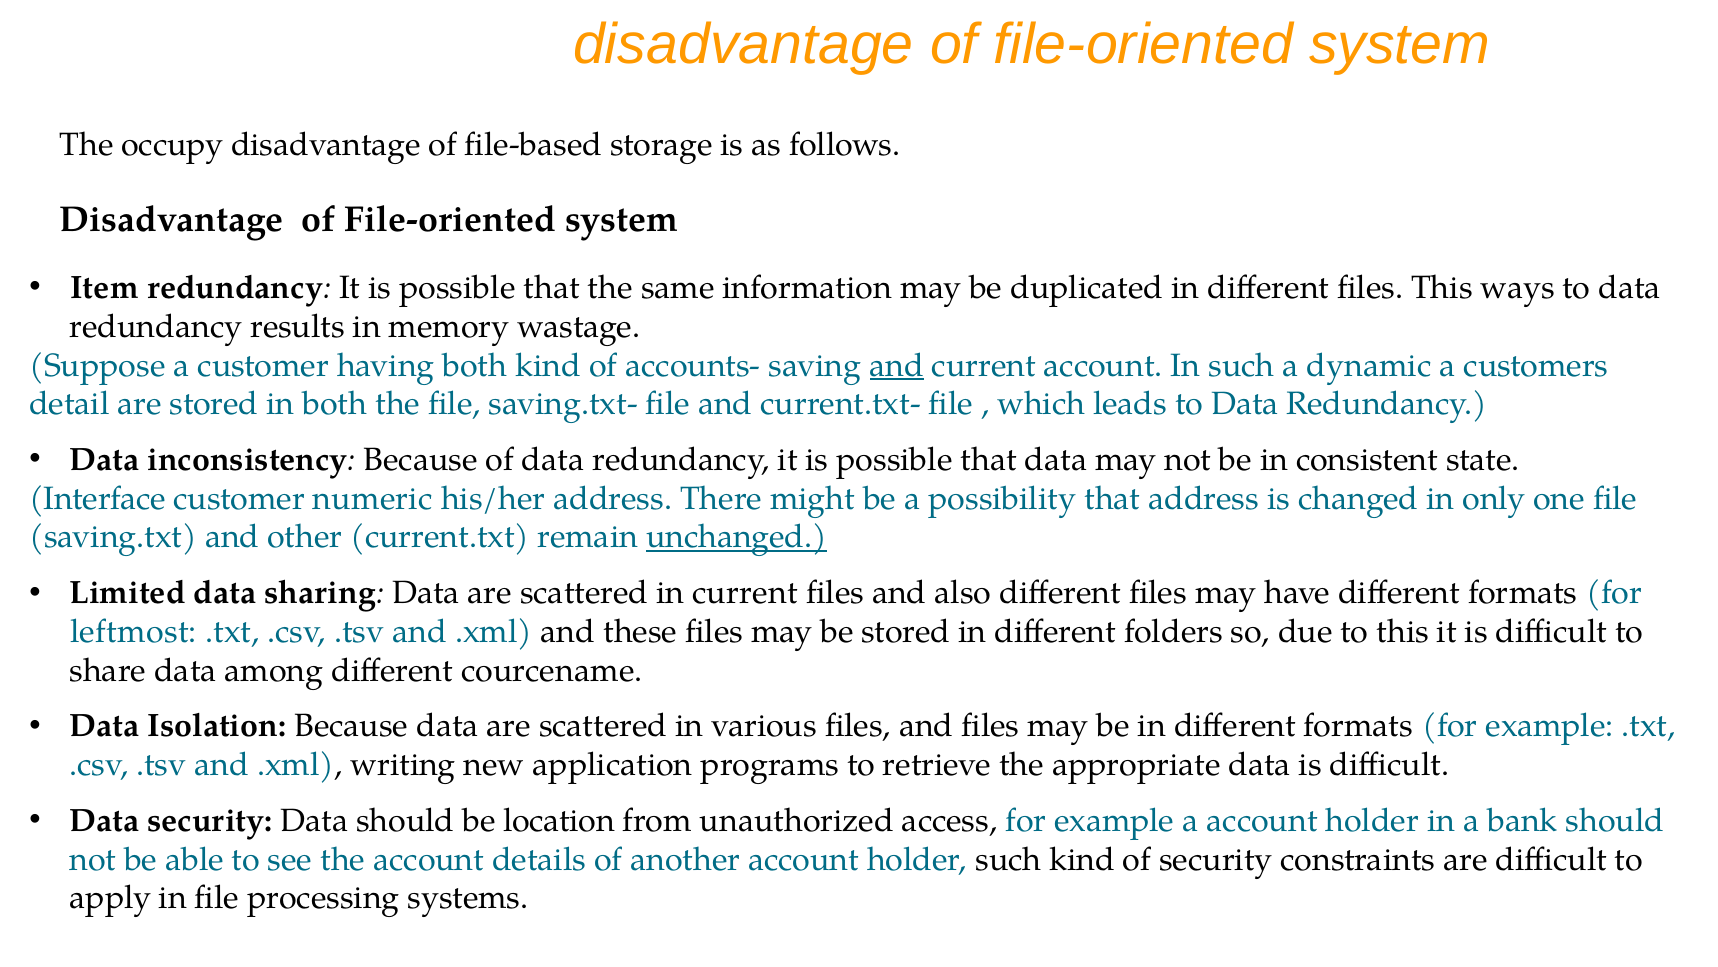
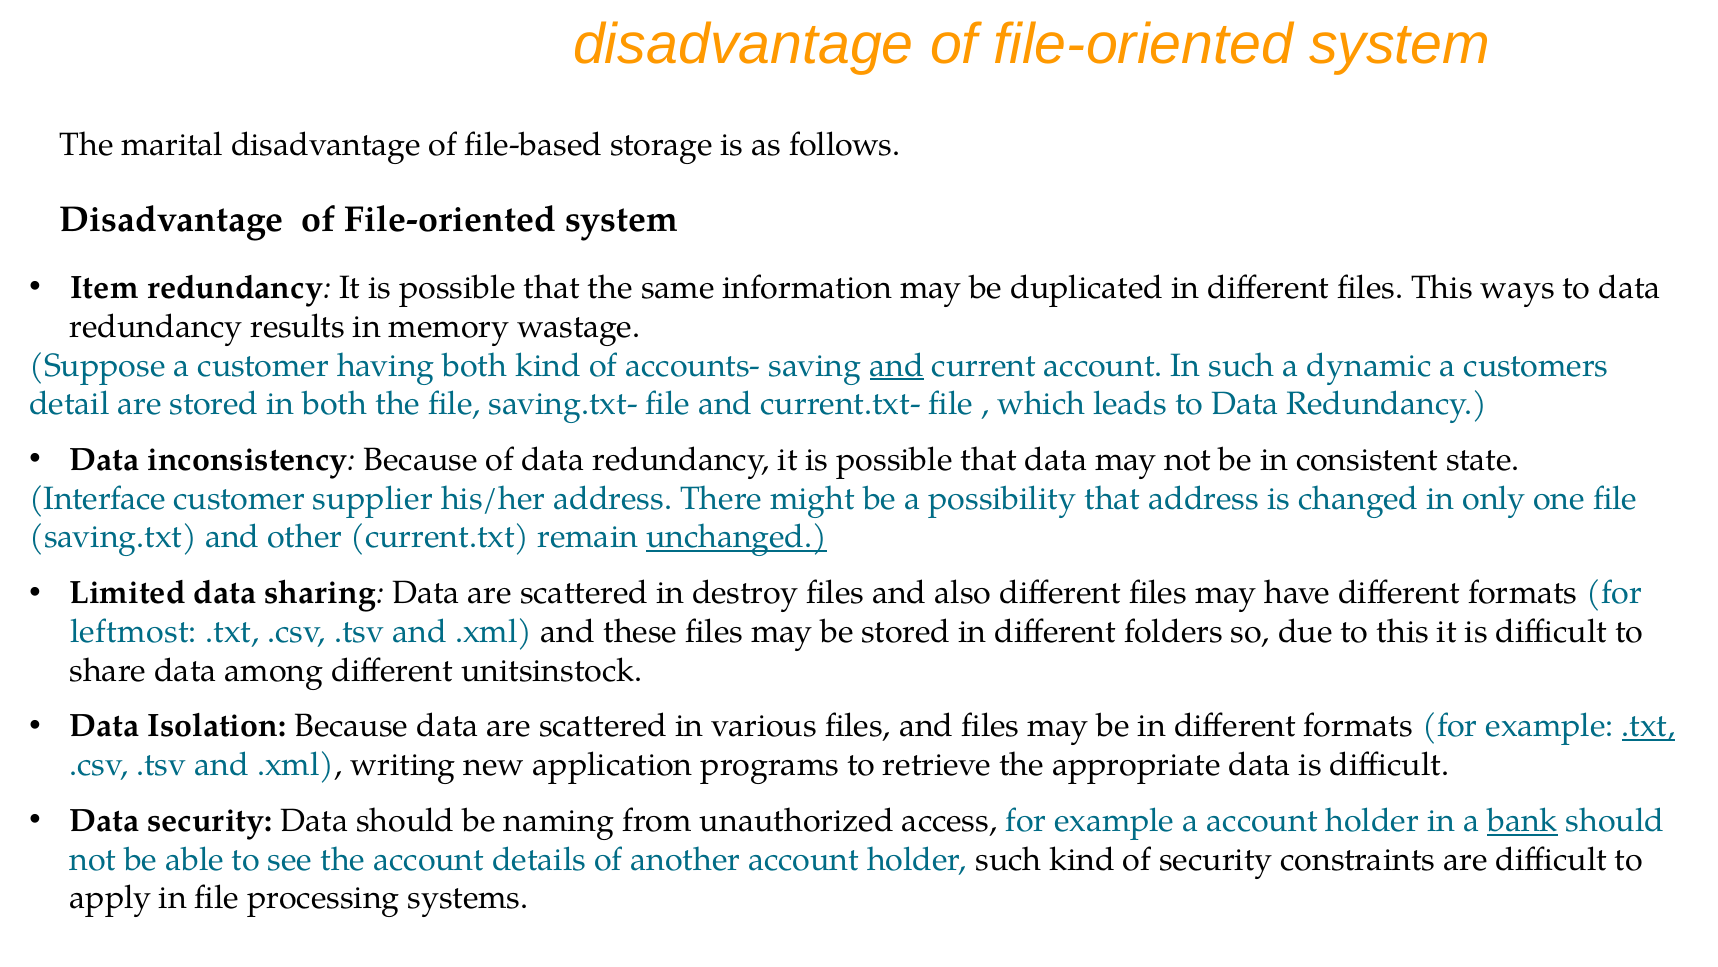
occupy: occupy -> marital (172, 144)
numeric: numeric -> supplier (373, 498)
in current: current -> destroy (745, 593)
courcename: courcename -> unitsinstock (552, 670)
.txt underline: none -> present (1649, 726)
location: location -> naming (559, 820)
bank underline: none -> present (1523, 820)
